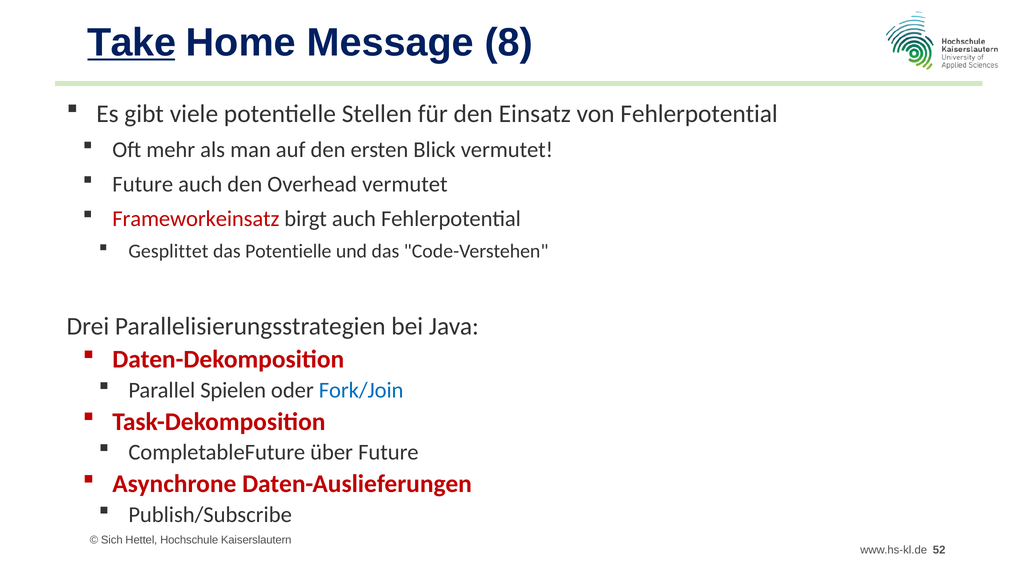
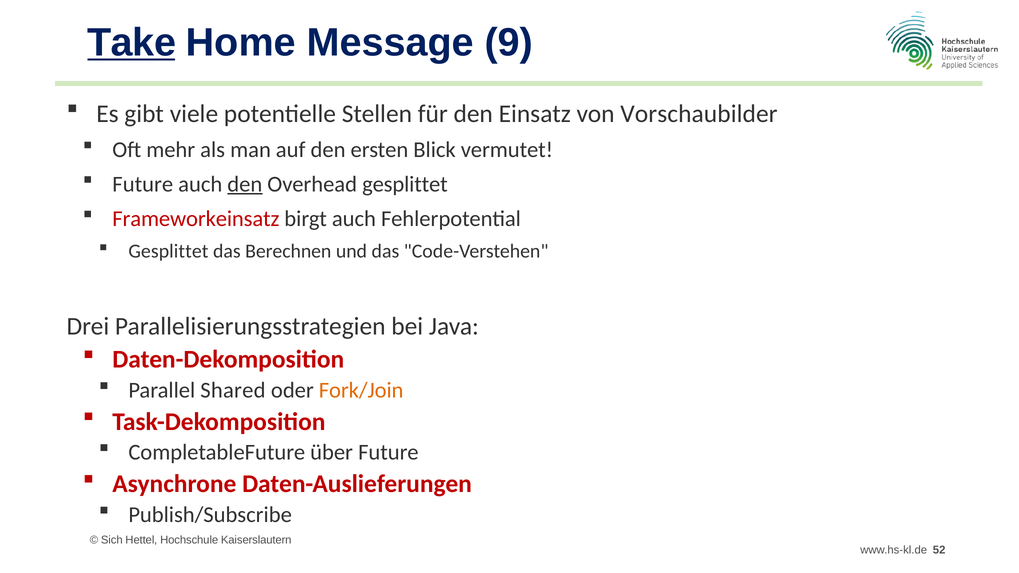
8: 8 -> 9 (509, 42)
von Fehlerpotential: Fehlerpotential -> Vorschaubilder (699, 114)
den underline: none -> present (245, 184)
Overhead vermutet: vermutet -> gesplittet (405, 184)
das Potentielle: Potentielle -> Berechnen (288, 251)
Spielen: Spielen -> Shared (233, 390)
Fork/Join colour: blue -> orange (361, 390)
